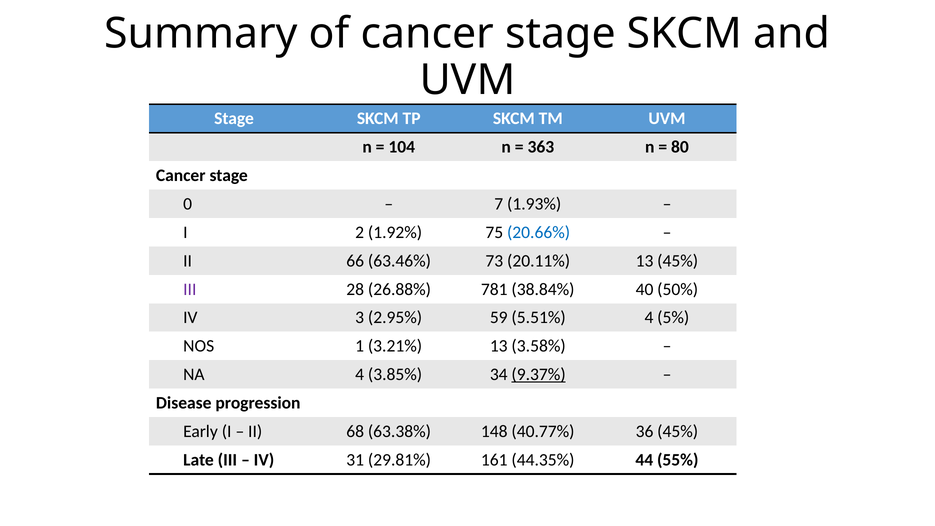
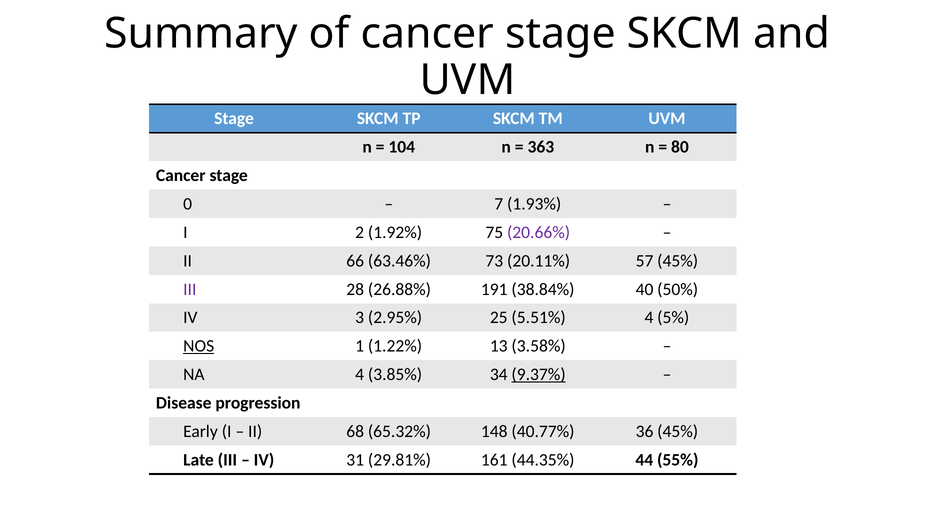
20.66% colour: blue -> purple (539, 232)
20.11% 13: 13 -> 57 (645, 261)
781: 781 -> 191 (494, 289)
59: 59 -> 25 (499, 318)
NOS underline: none -> present (199, 346)
3.21%: 3.21% -> 1.22% (395, 346)
63.38%: 63.38% -> 65.32% (399, 431)
